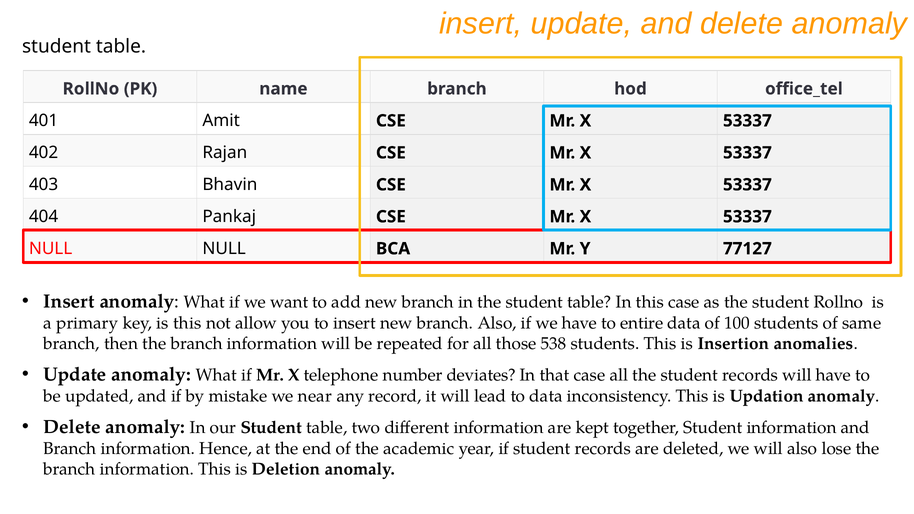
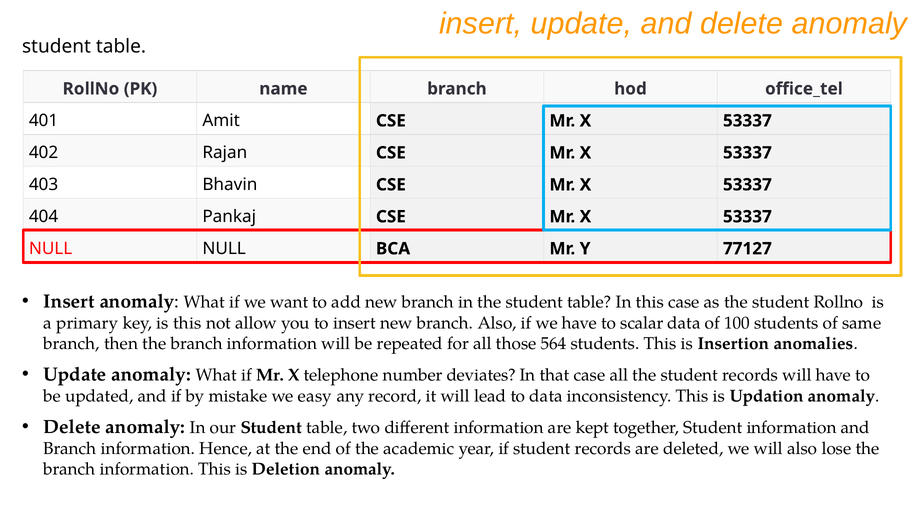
entire: entire -> scalar (642, 323)
538: 538 -> 564 (554, 344)
near: near -> easy (315, 396)
